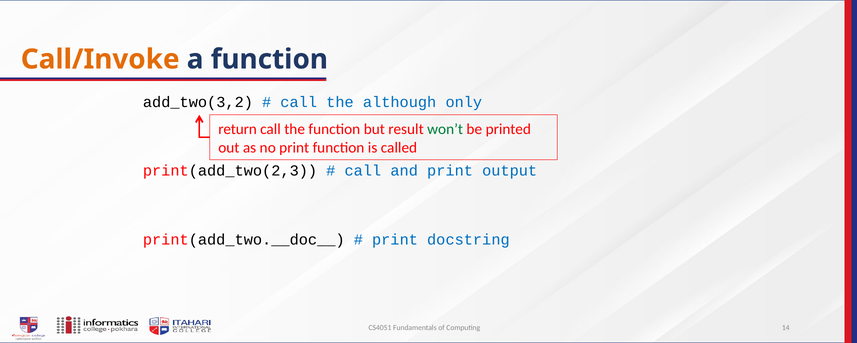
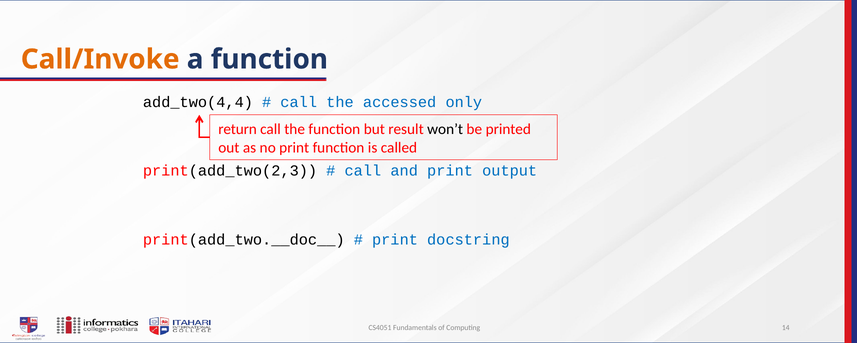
add_two(3,2: add_two(3,2 -> add_two(4,4 (198, 102)
although: although -> accessed (400, 102)
won’t colour: green -> black (445, 129)
